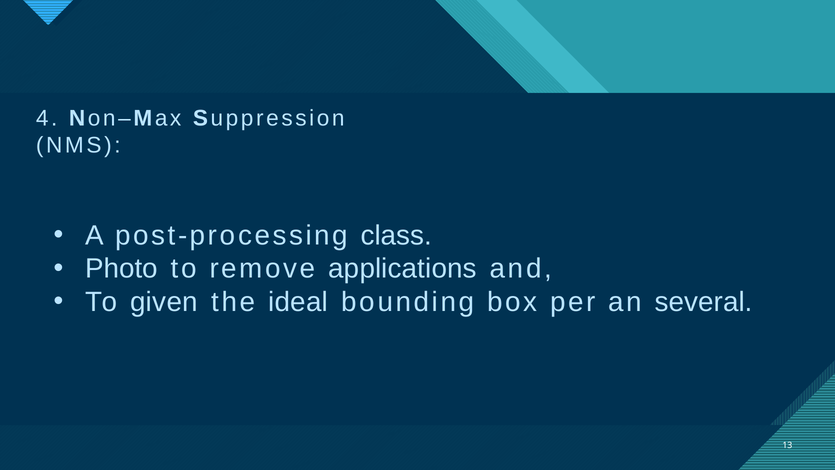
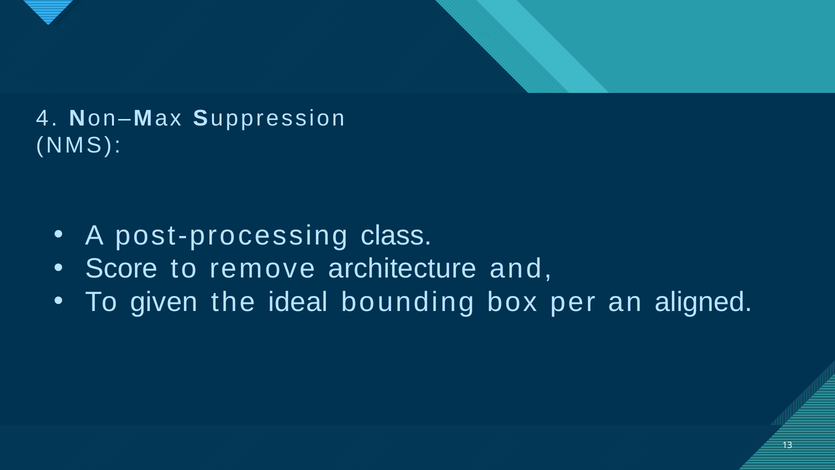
Photo: Photo -> Score (122, 269)
applications: applications -> architecture (403, 269)
several: several -> aligned (704, 302)
